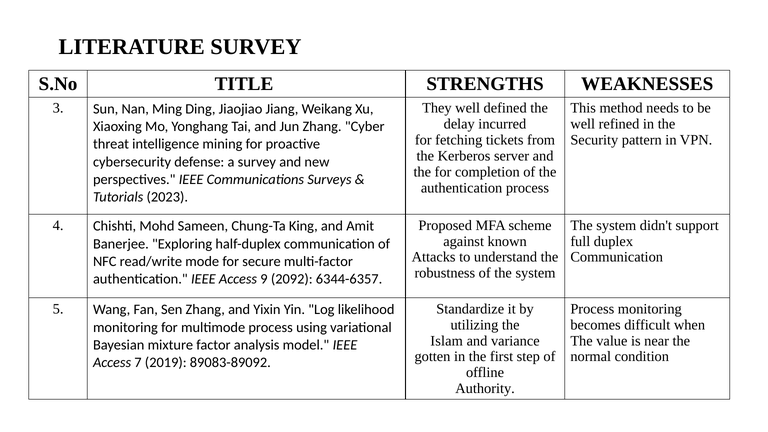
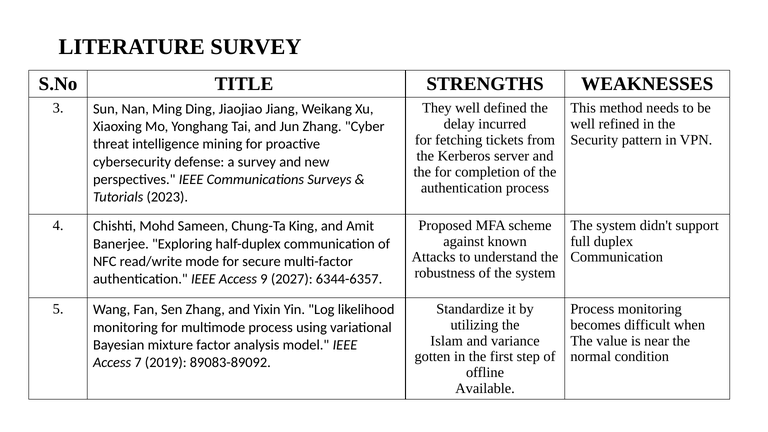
2092: 2092 -> 2027 (292, 279)
Authority: Authority -> Available (485, 389)
